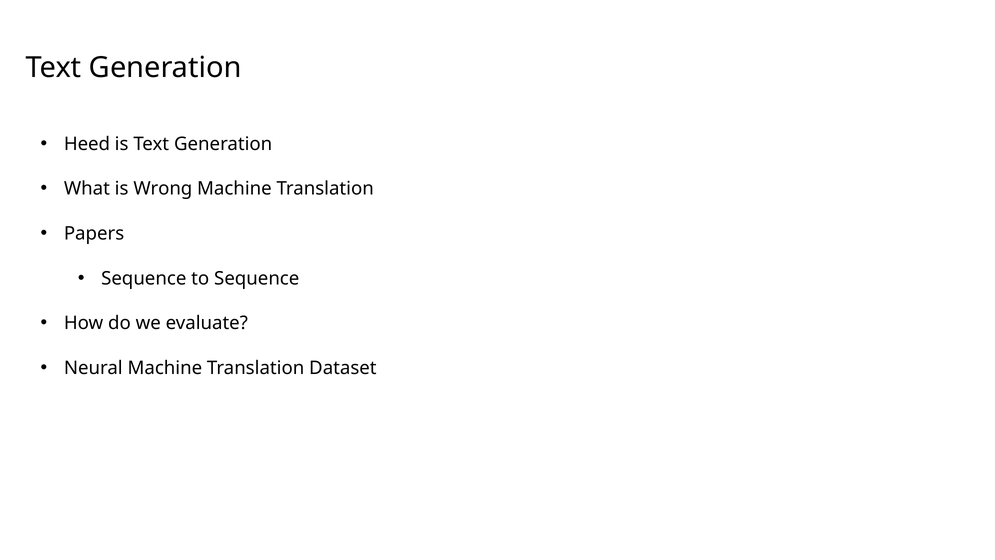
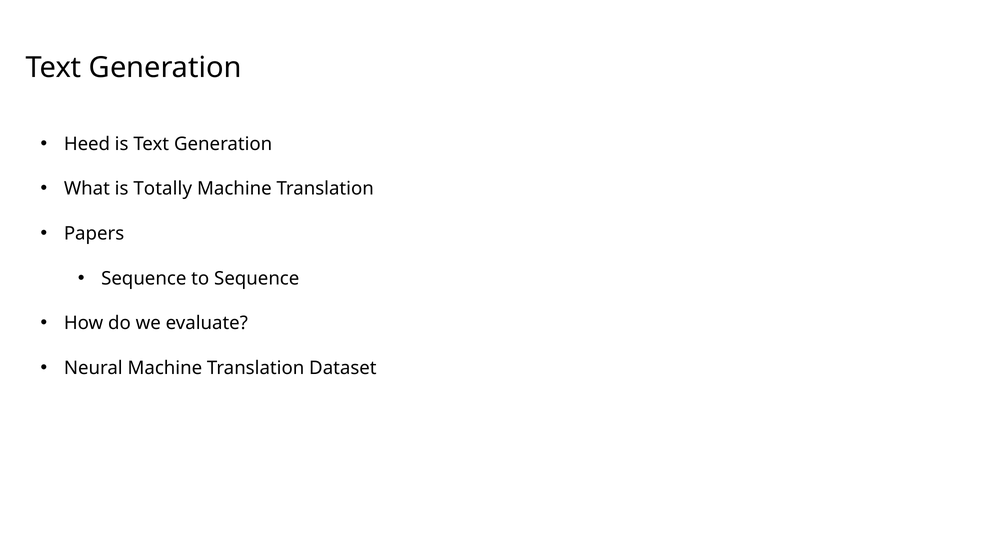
Wrong: Wrong -> Totally (163, 189)
